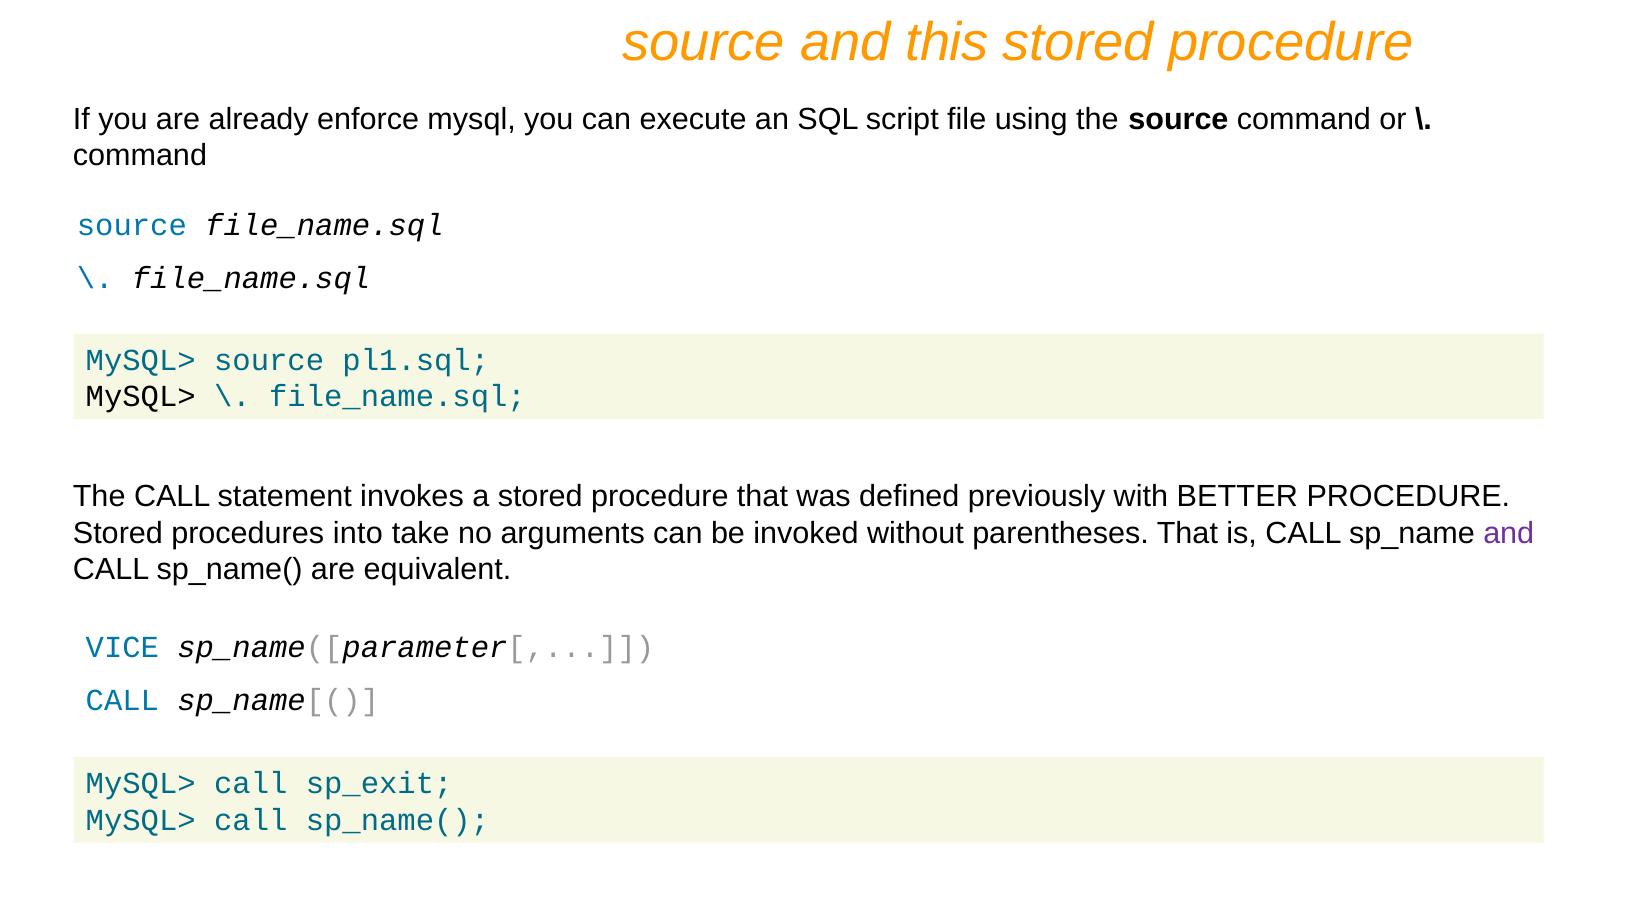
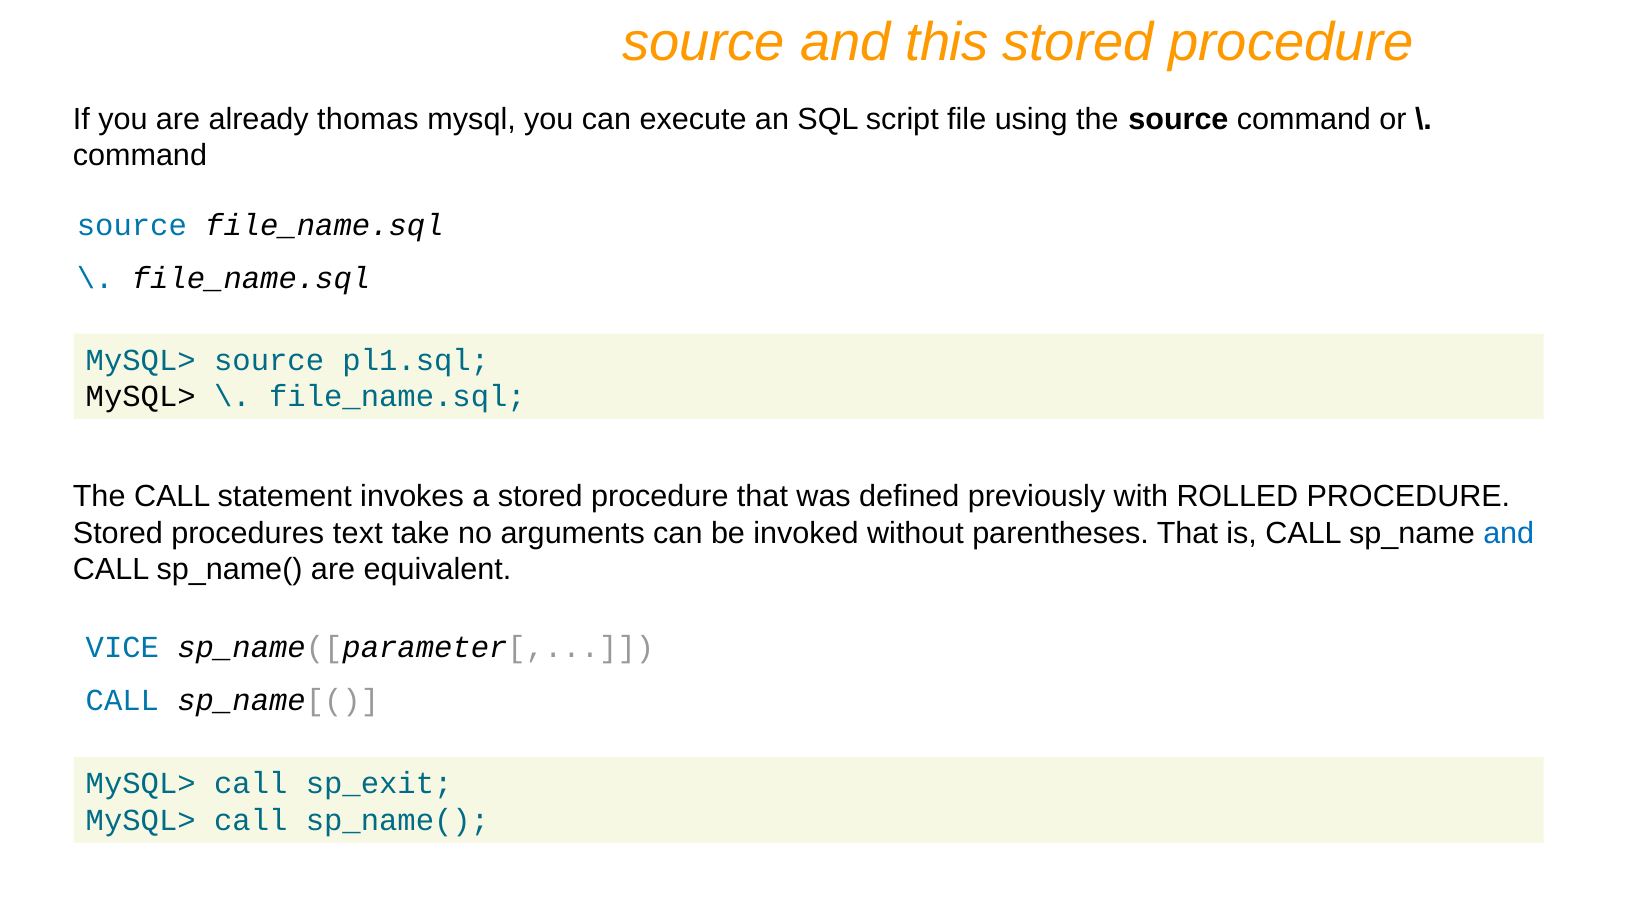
enforce: enforce -> thomas (368, 119)
BETTER: BETTER -> ROLLED (1237, 496)
into: into -> text (358, 533)
and colour: purple -> blue (1509, 533)
